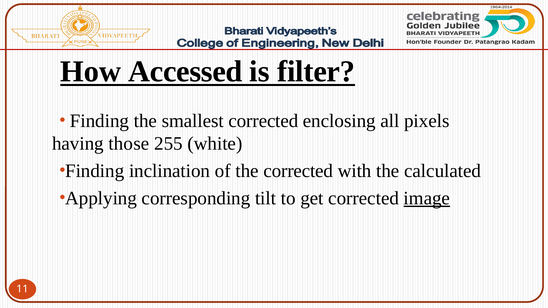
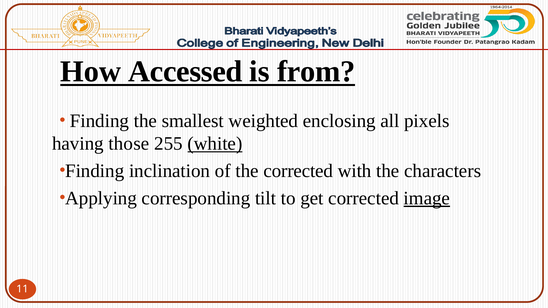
filter: filter -> from (316, 72)
smallest corrected: corrected -> weighted (263, 121)
white underline: none -> present (215, 144)
calculated: calculated -> characters (443, 171)
